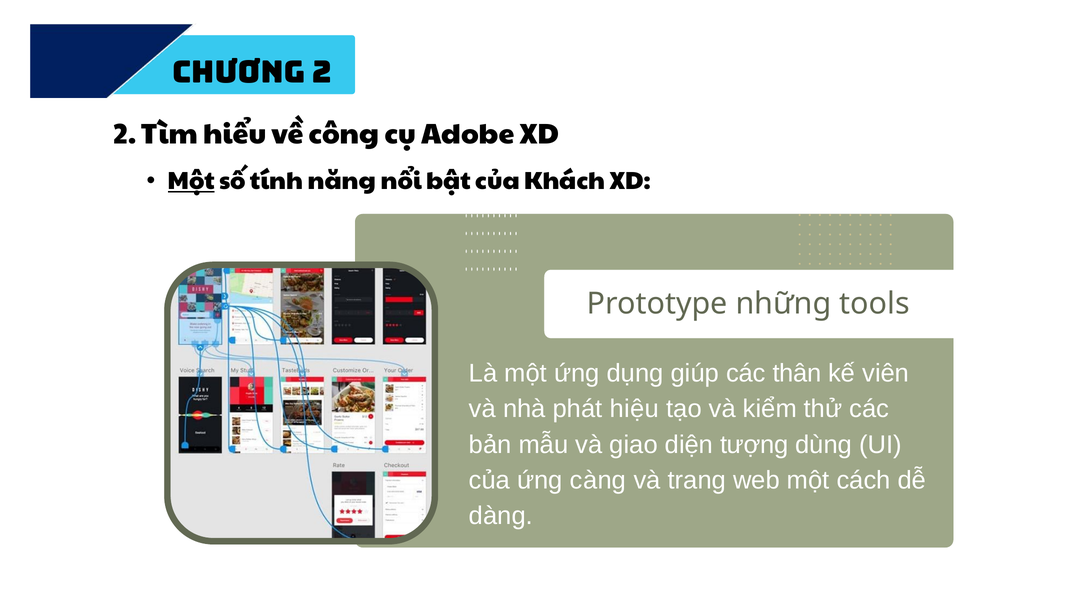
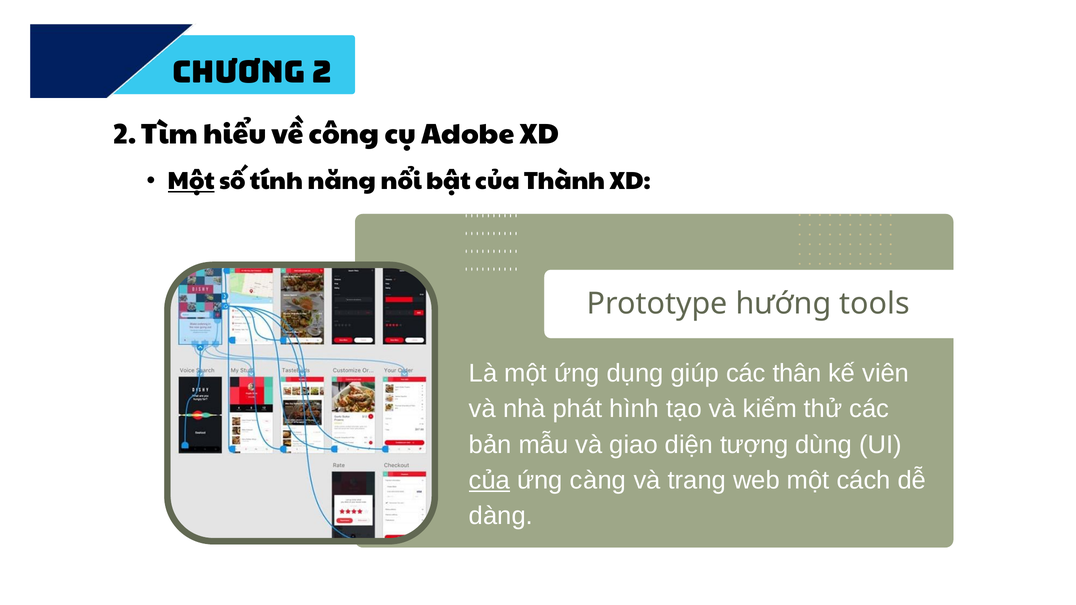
Khách: Khách -> Thành (565, 181)
những: những -> hướng (783, 304)
hiệu: hiệu -> hình (634, 409)
của underline: none -> present (490, 480)
